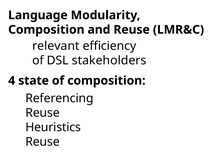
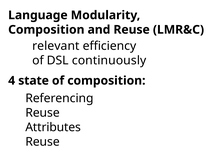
stakeholders: stakeholders -> continuously (109, 61)
Heuristics: Heuristics -> Attributes (53, 128)
